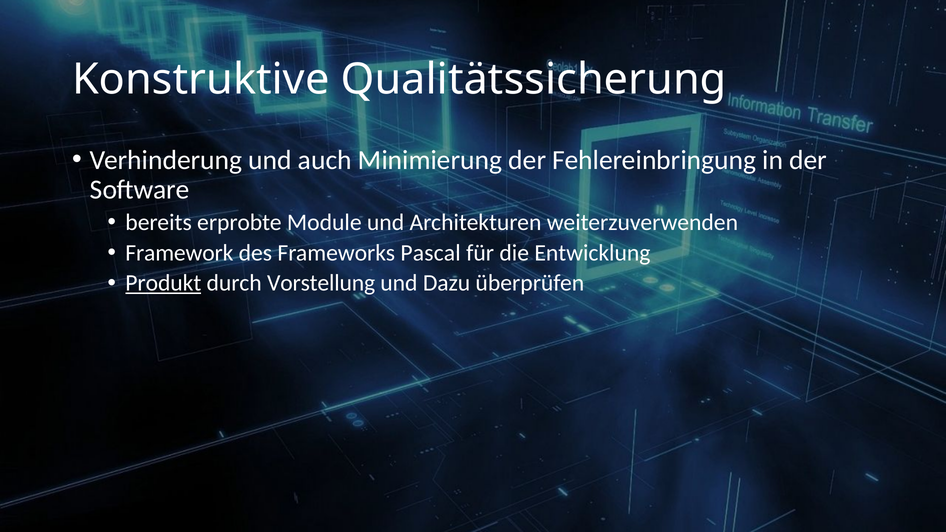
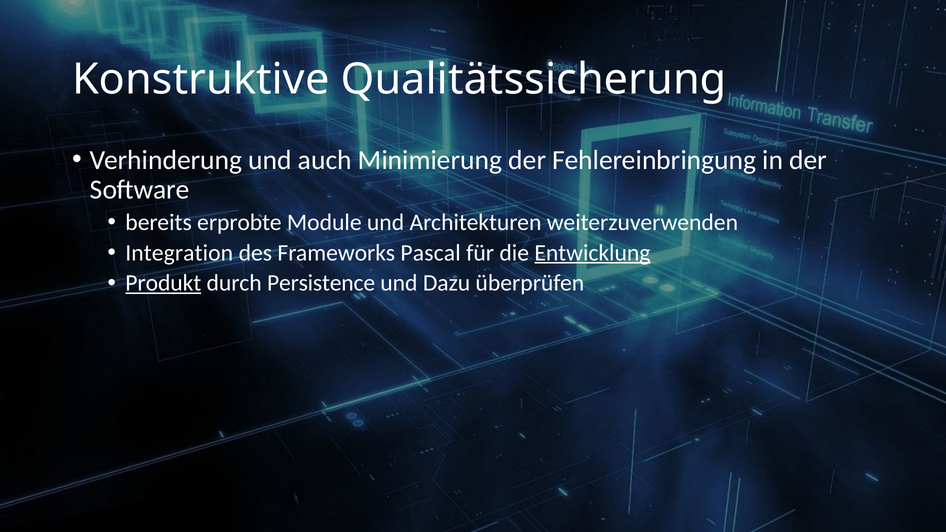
Framework: Framework -> Integration (179, 253)
Entwicklung underline: none -> present (592, 253)
Vorstellung: Vorstellung -> Persistence (321, 283)
